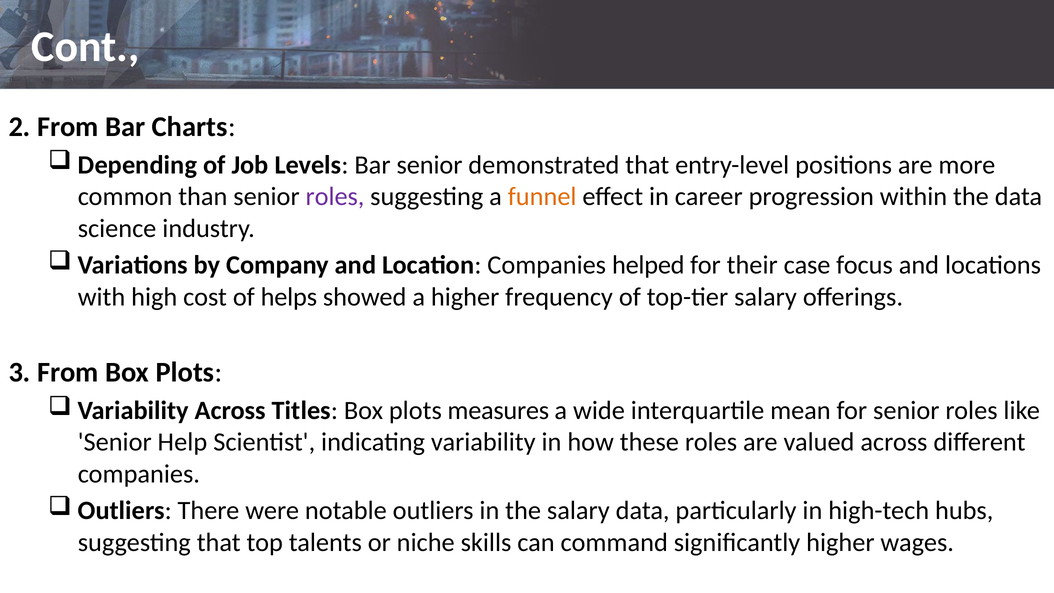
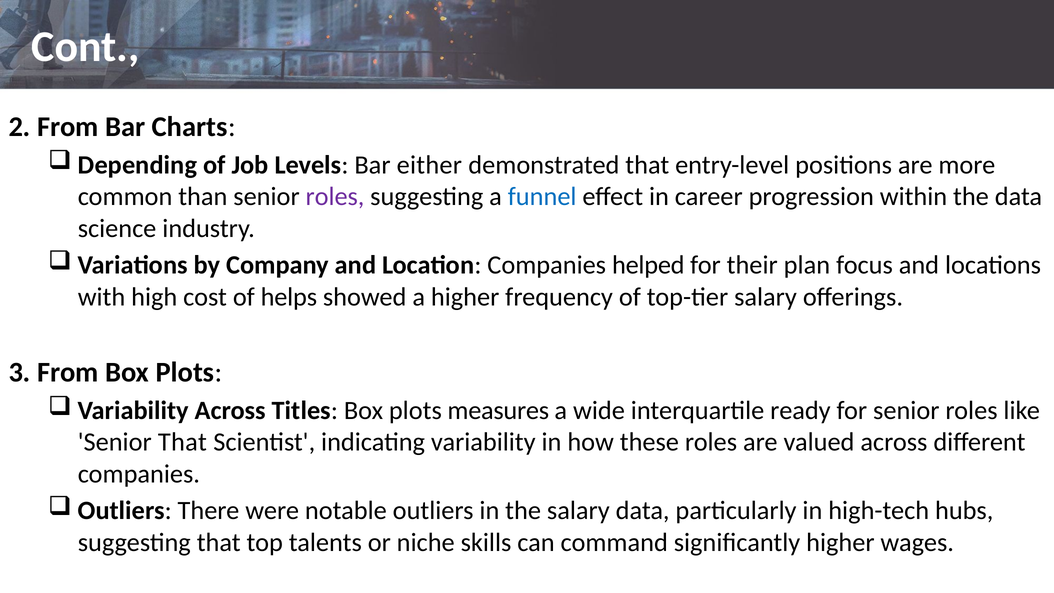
Bar senior: senior -> either (429, 165)
funnel colour: orange -> blue (542, 197)
case: case -> plan (807, 265)
mean: mean -> ready (800, 411)
Senior Help: Help -> That (182, 442)
